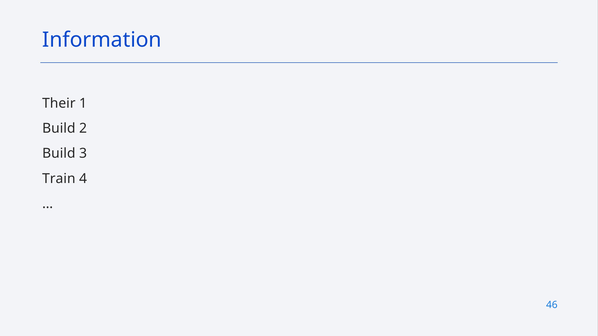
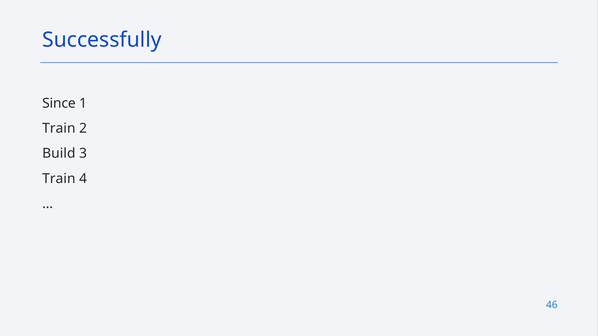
Information: Information -> Successfully (102, 40)
Their: Their -> Since (59, 103)
Build: Build -> Train (59, 128)
